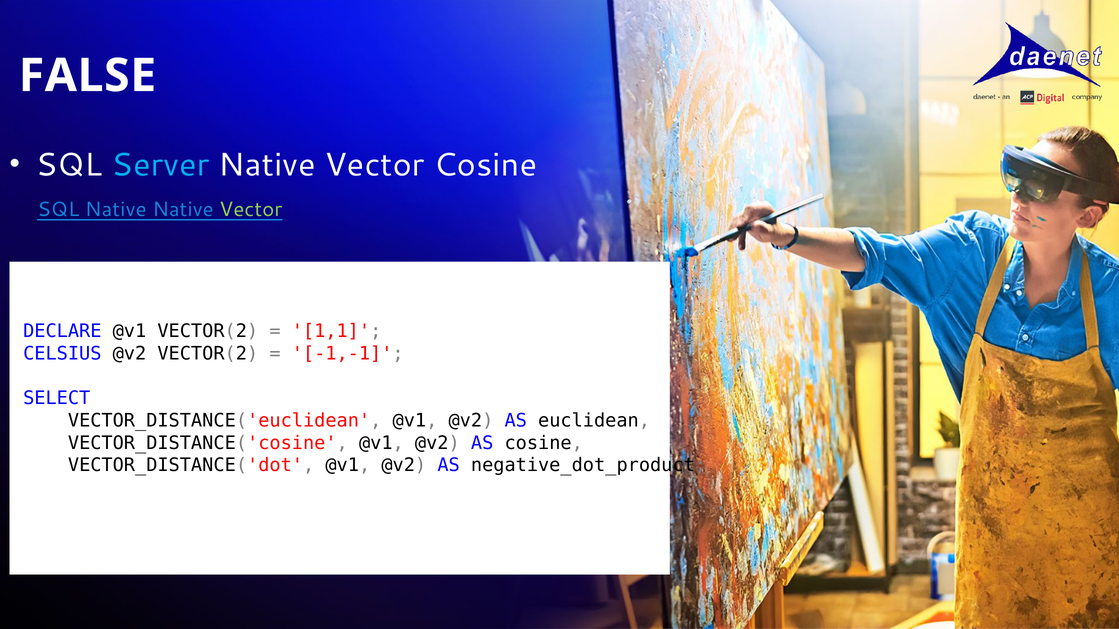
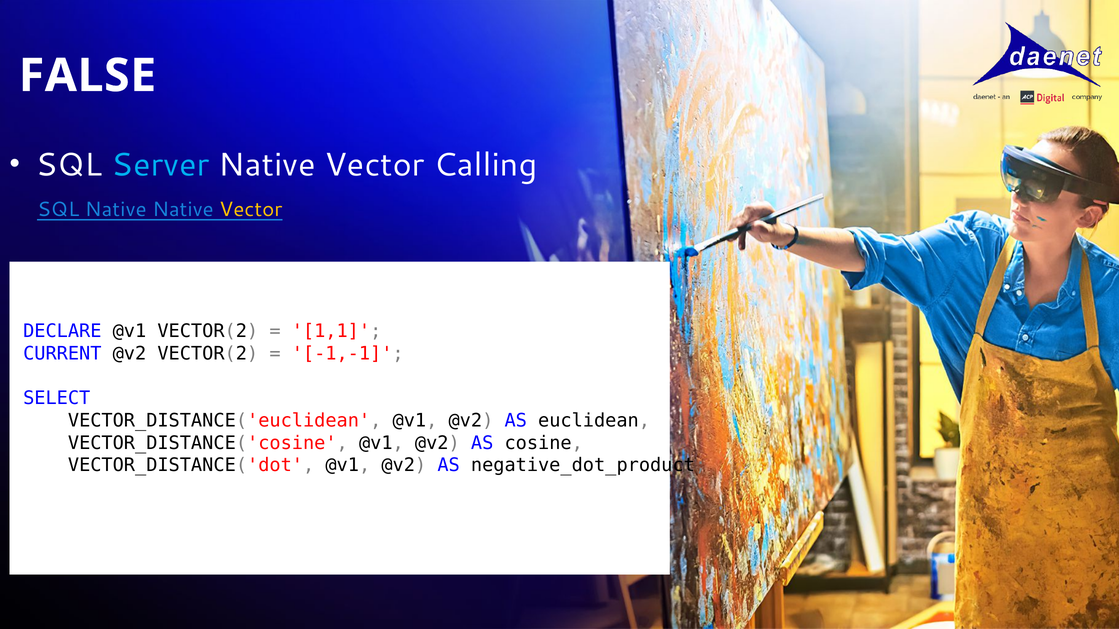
Vector Cosine: Cosine -> Calling (486, 165)
Vector colour: light green -> yellow (251, 210)
CELSIUS: CELSIUS -> CURRENT (62, 354)
